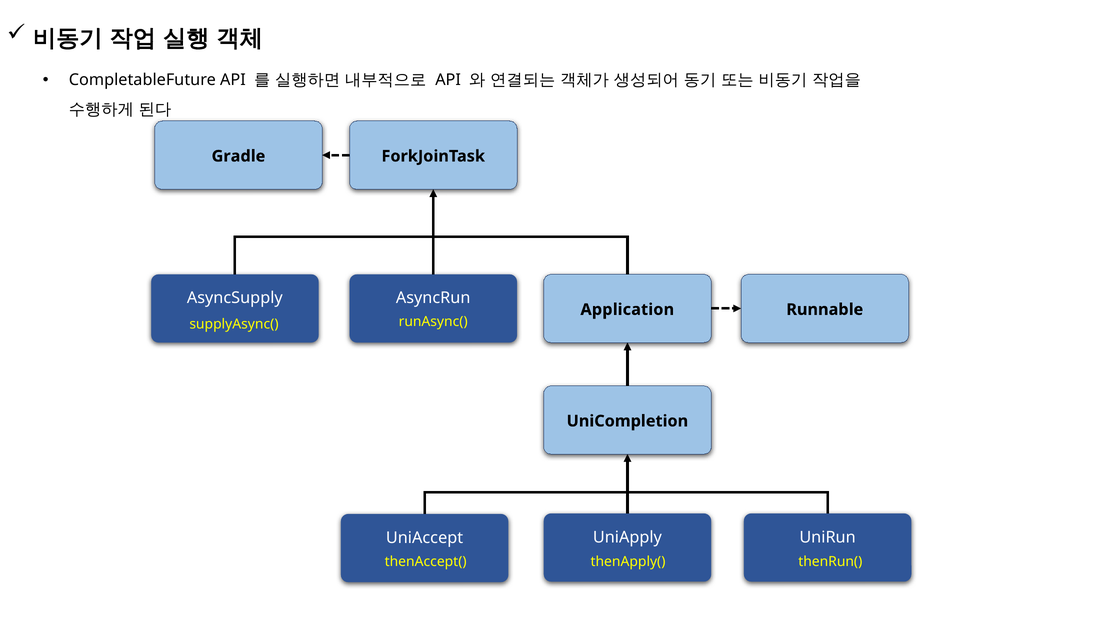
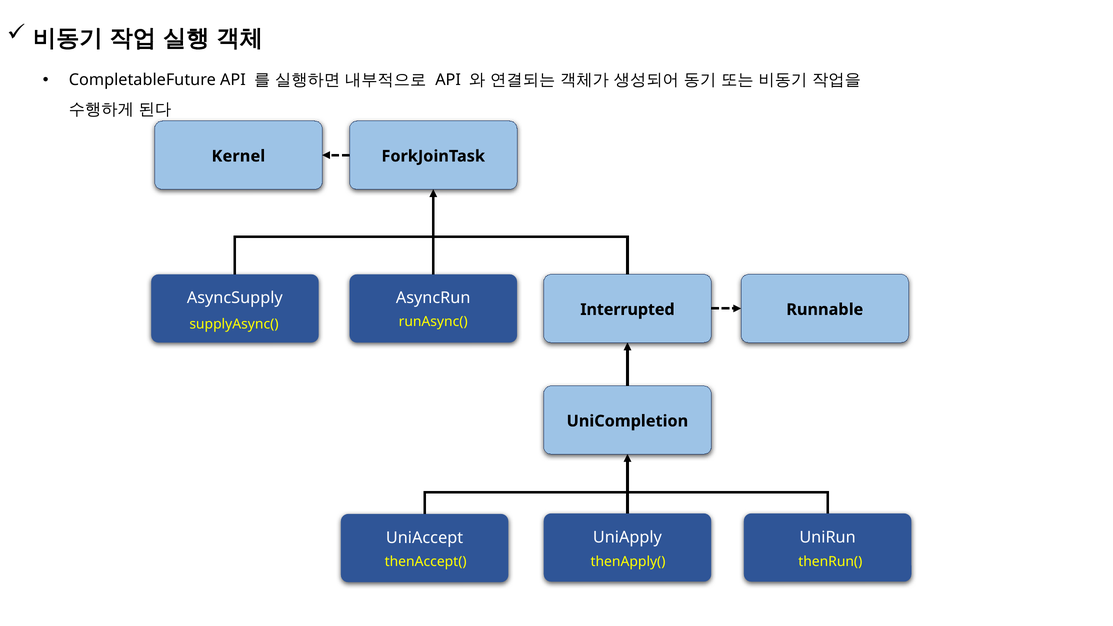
Gradle: Gradle -> Kernel (238, 156)
Application: Application -> Interrupted (627, 310)
